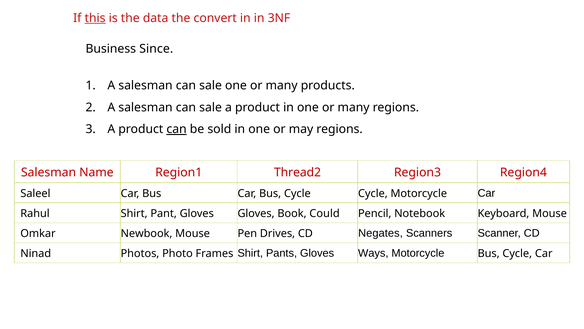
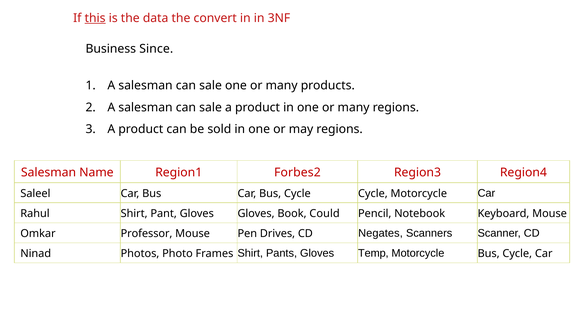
can underline: present -> none (177, 129)
Thread2: Thread2 -> Forbes2 (297, 172)
Newbook: Newbook -> Professor (147, 233)
Ways: Ways -> Temp (373, 253)
